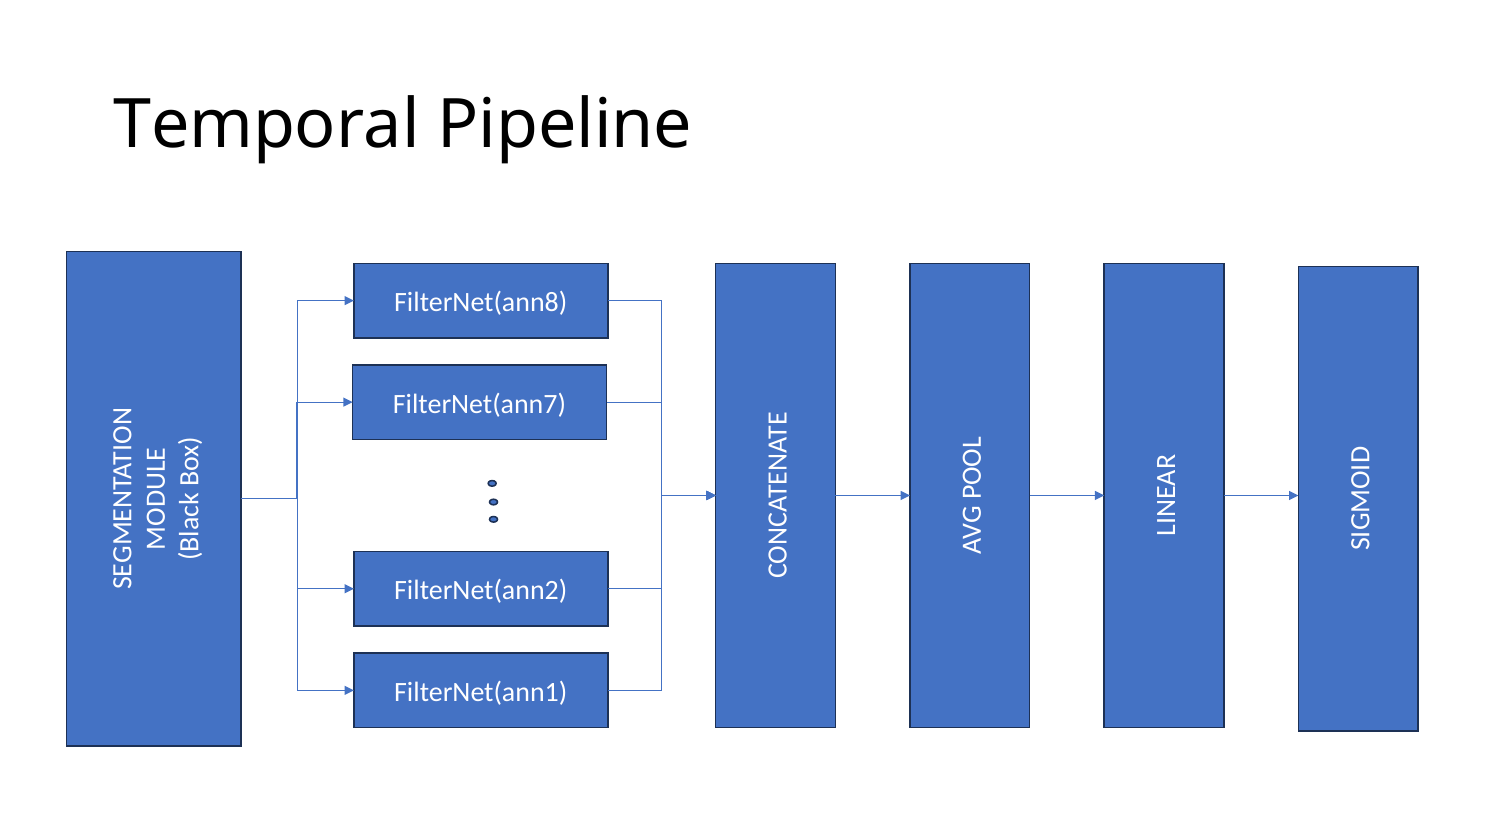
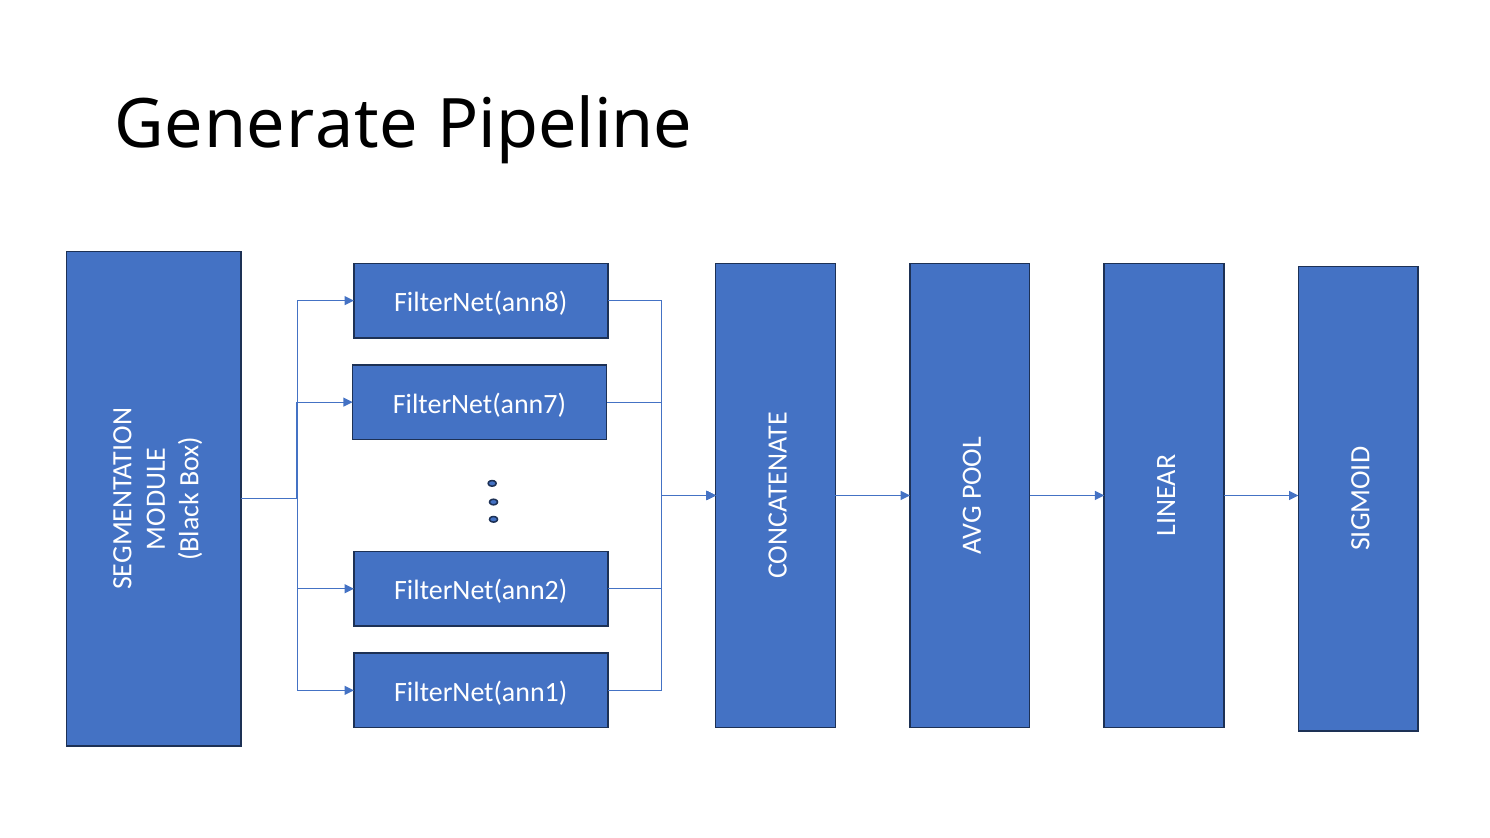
Temporal: Temporal -> Generate (266, 125)
